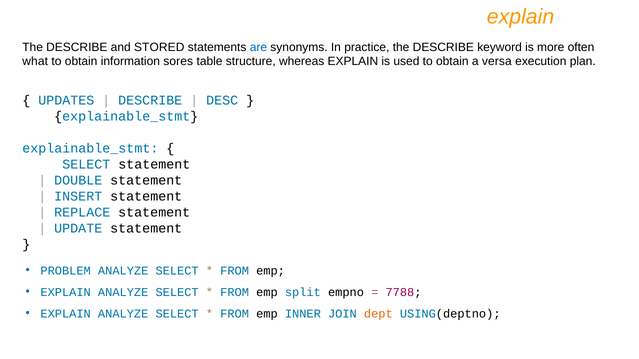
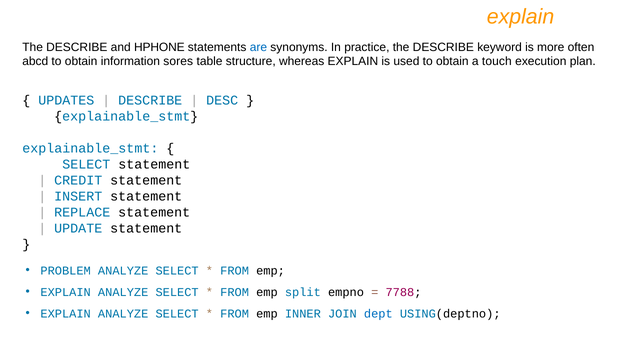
STORED: STORED -> HPHONE (159, 47)
what: what -> abcd (35, 62)
versa: versa -> touch (497, 62)
DOUBLE: DOUBLE -> CREDIT (78, 181)
dept colour: orange -> blue (378, 314)
